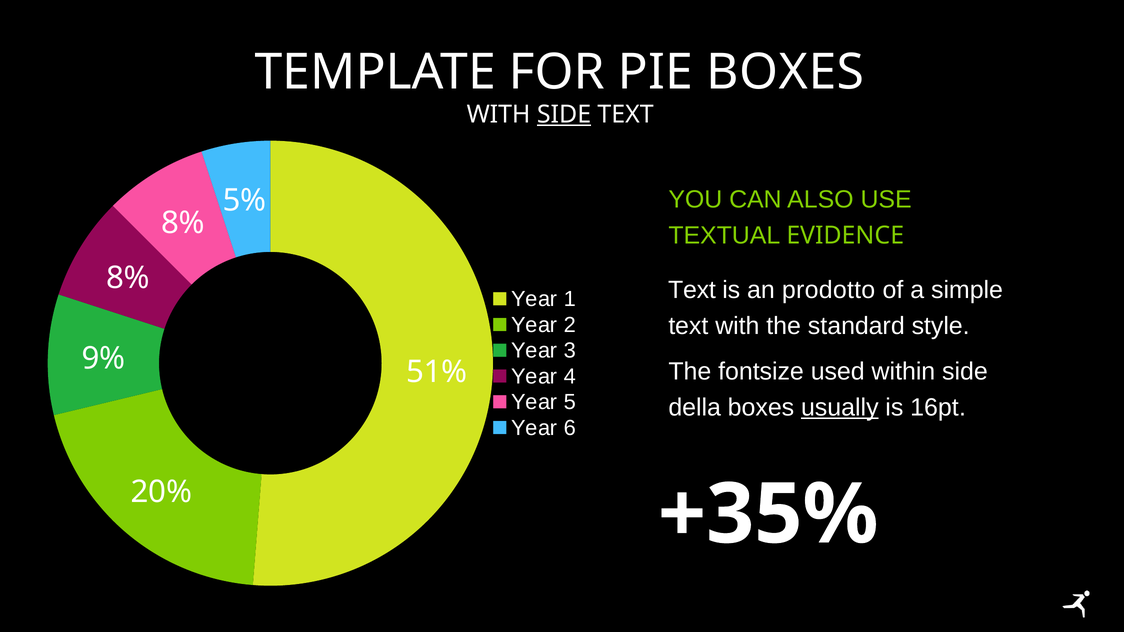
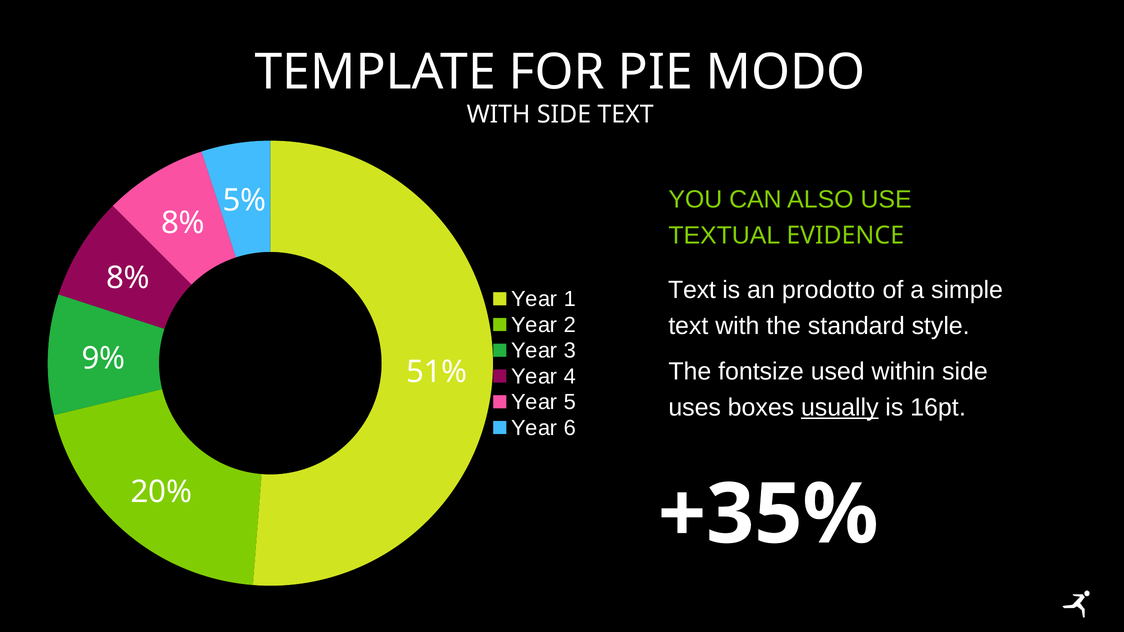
PIE BOXES: BOXES -> MODO (786, 72)
SIDE underline: present -> none (564, 115)
della: della -> uses (695, 407)
